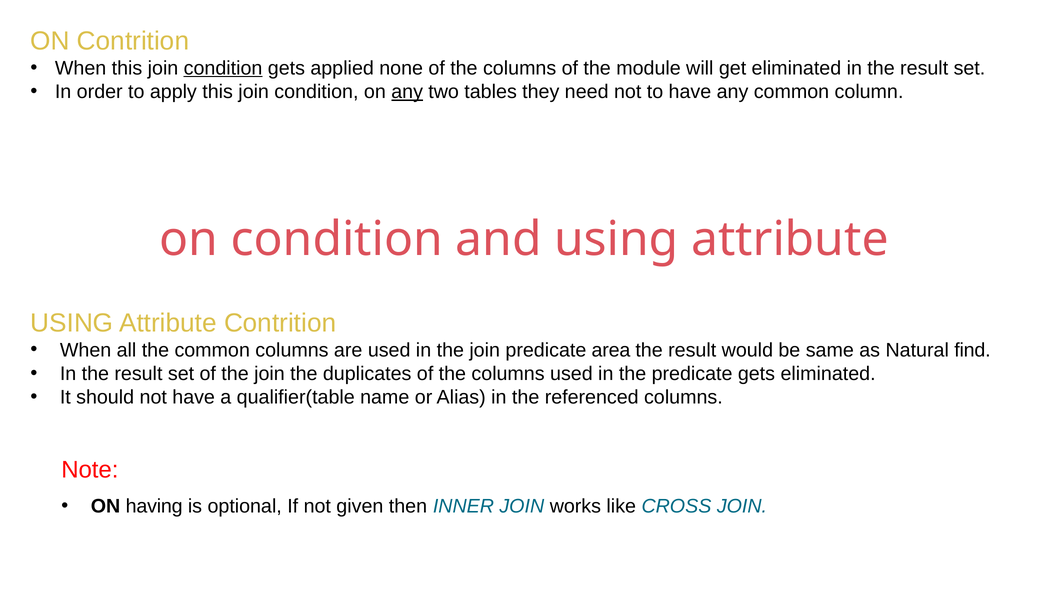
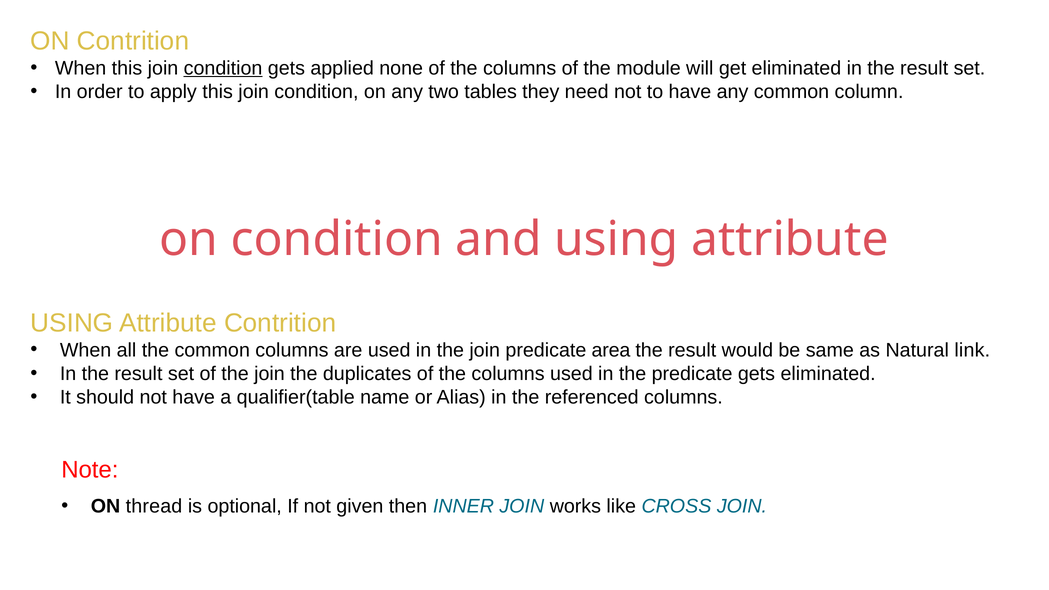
any underline: present -> none (407, 92)
find: find -> link (972, 350)
having: having -> thread (154, 506)
